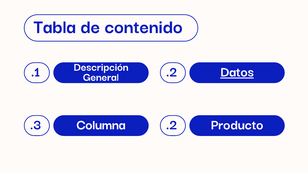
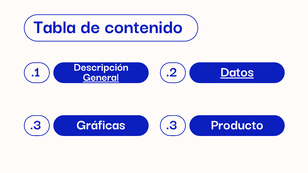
General underline: none -> present (101, 77)
Columna: Columna -> Gráficas (101, 125)
.2: .2 -> .3 (172, 125)
